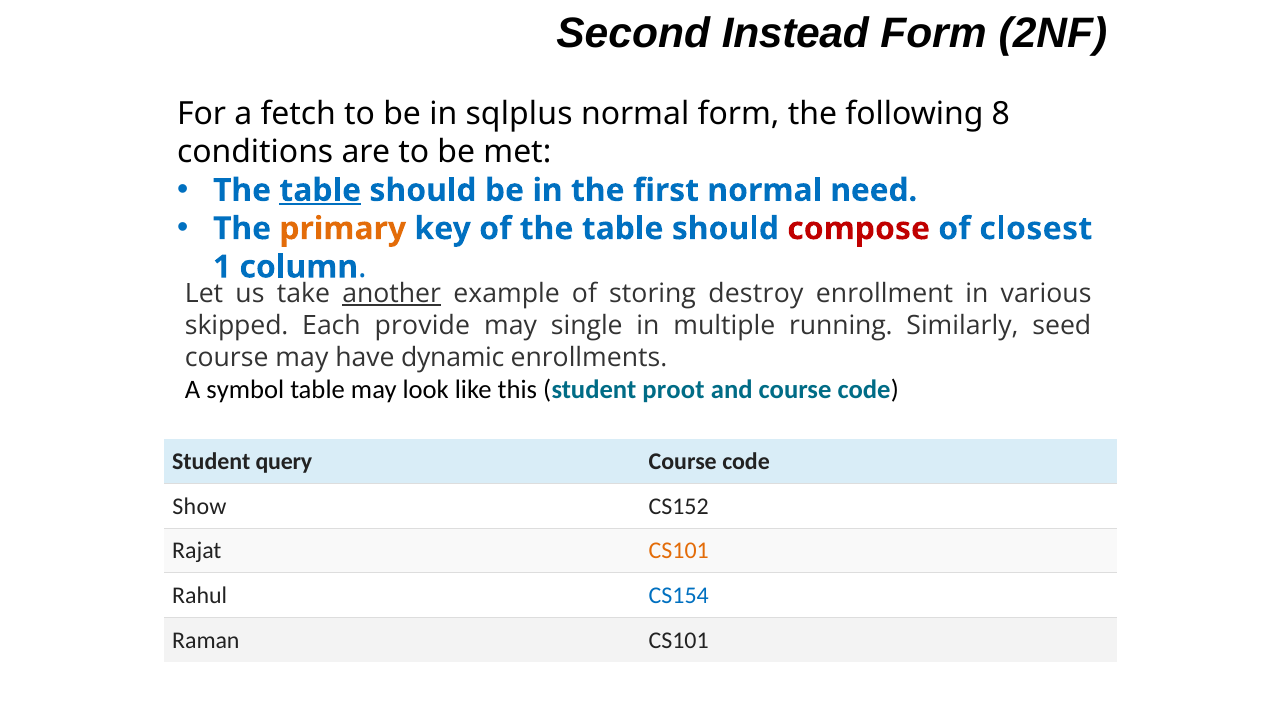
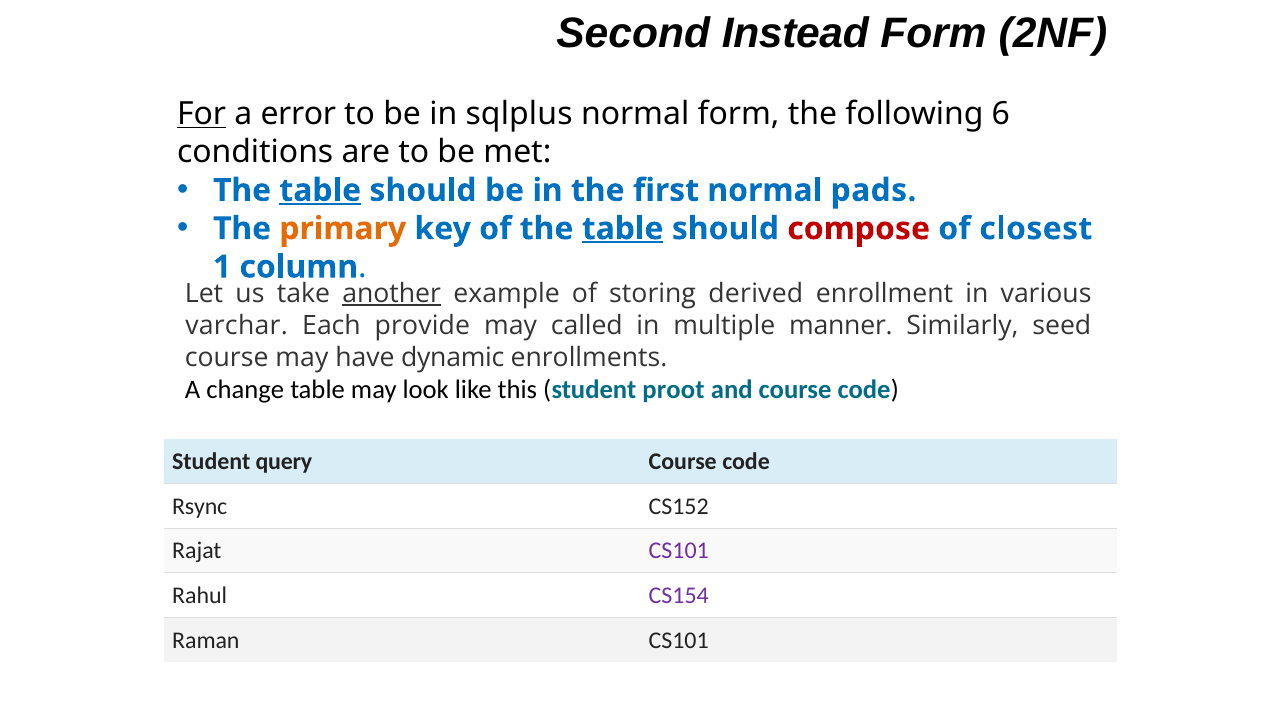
For underline: none -> present (202, 114)
fetch: fetch -> error (298, 114)
8: 8 -> 6 (1001, 114)
need: need -> pads (874, 191)
table underline: none -> present (623, 229)
destroy: destroy -> derived (756, 294)
skipped: skipped -> varchar (237, 326)
single: single -> called (587, 326)
running: running -> manner (841, 326)
symbol: symbol -> change (245, 390)
Show: Show -> Rsync (200, 507)
CS101 colour: orange -> purple (679, 551)
CS154 colour: blue -> purple (679, 596)
